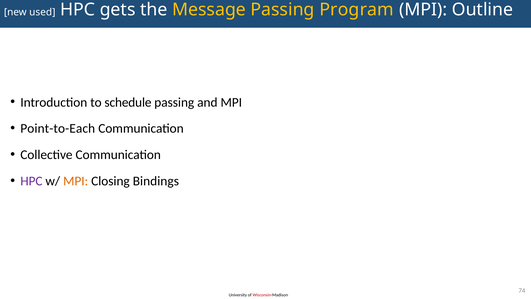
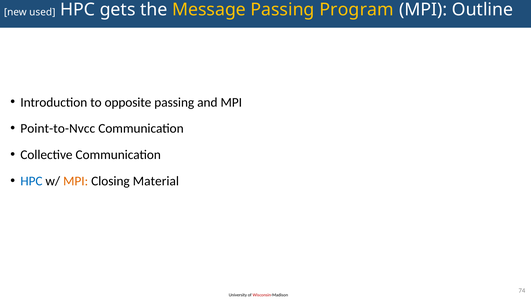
schedule: schedule -> opposite (128, 102)
Point-to-Each: Point-to-Each -> Point-to-Nvcc (58, 128)
HPC colour: purple -> blue (31, 181)
Bindings: Bindings -> Material (156, 181)
